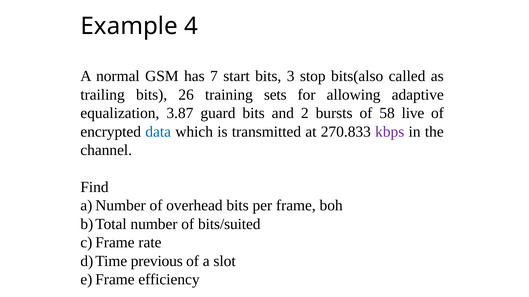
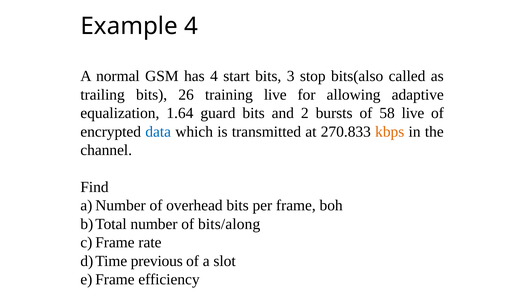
has 7: 7 -> 4 (214, 76)
training sets: sets -> live (275, 95)
3.87: 3.87 -> 1.64 (180, 113)
kbps colour: purple -> orange (390, 132)
bits/suited: bits/suited -> bits/along (229, 224)
